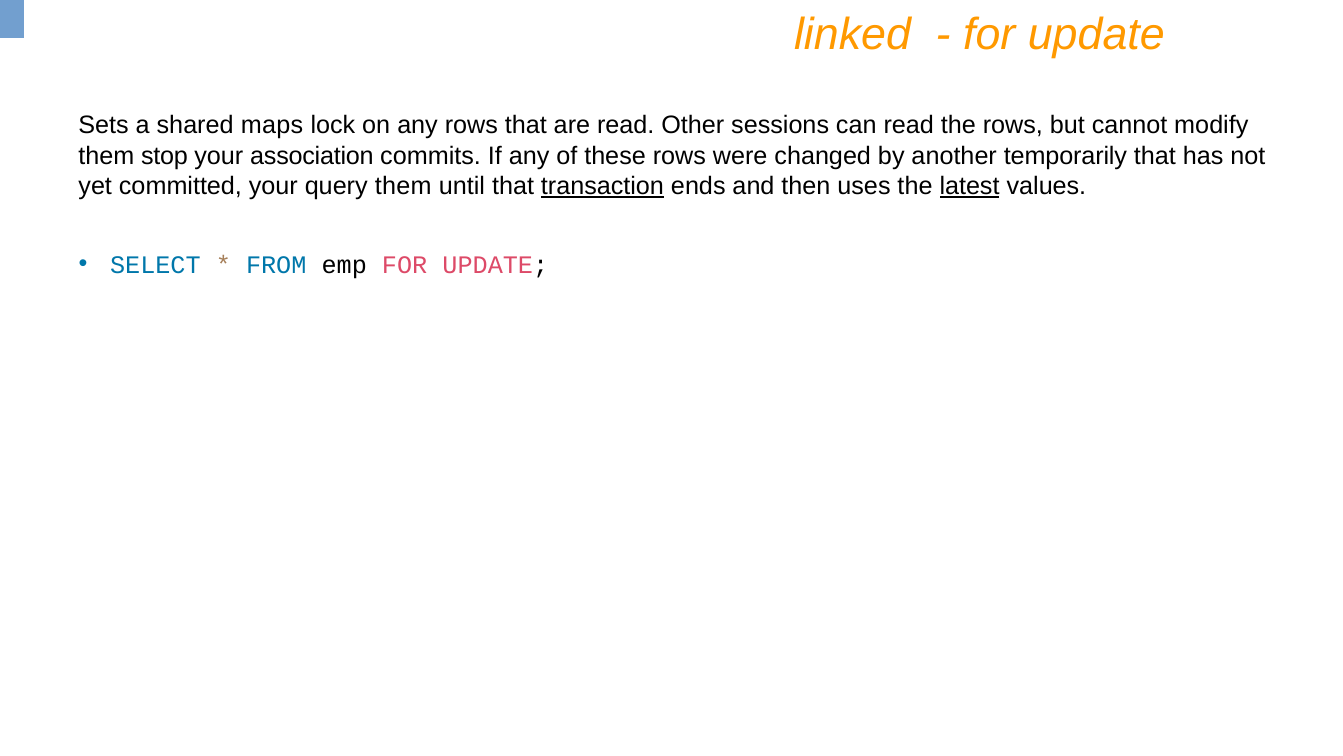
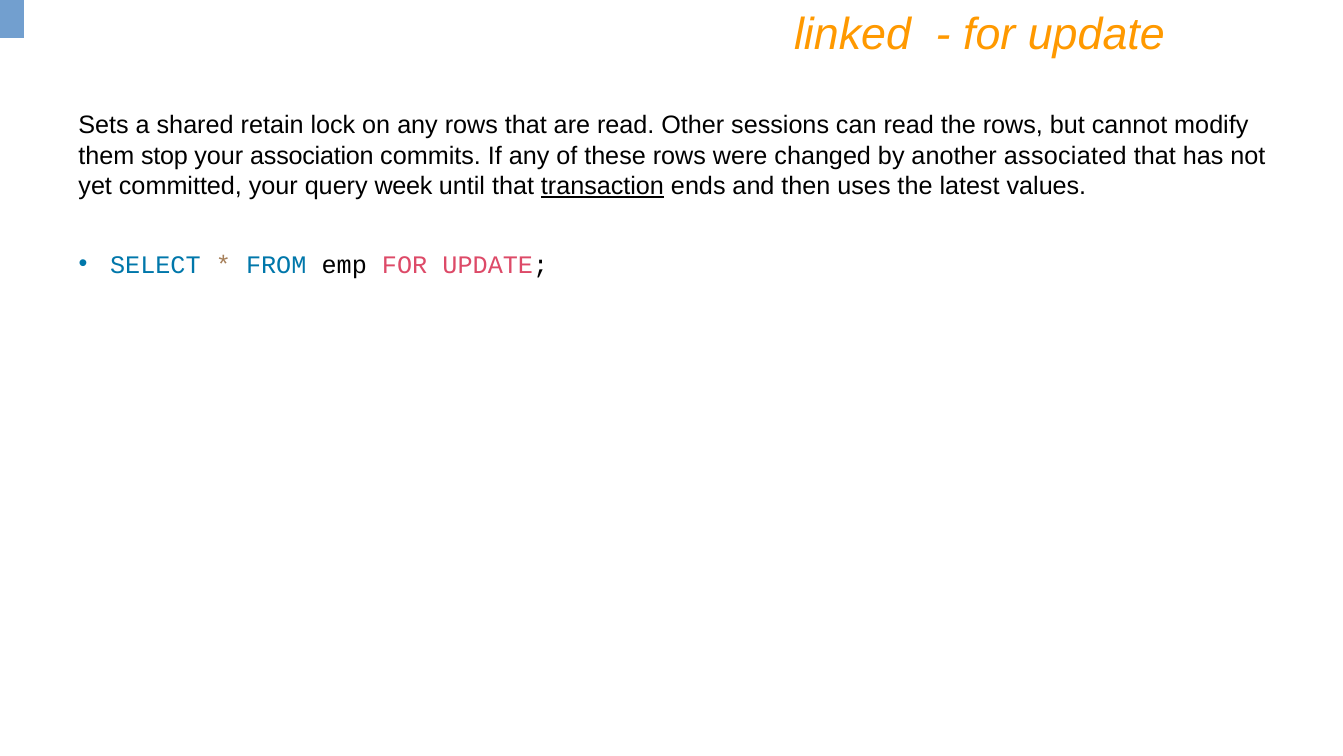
maps: maps -> retain (272, 125)
temporarily: temporarily -> associated (1065, 156)
query them: them -> week (404, 186)
latest underline: present -> none (970, 186)
